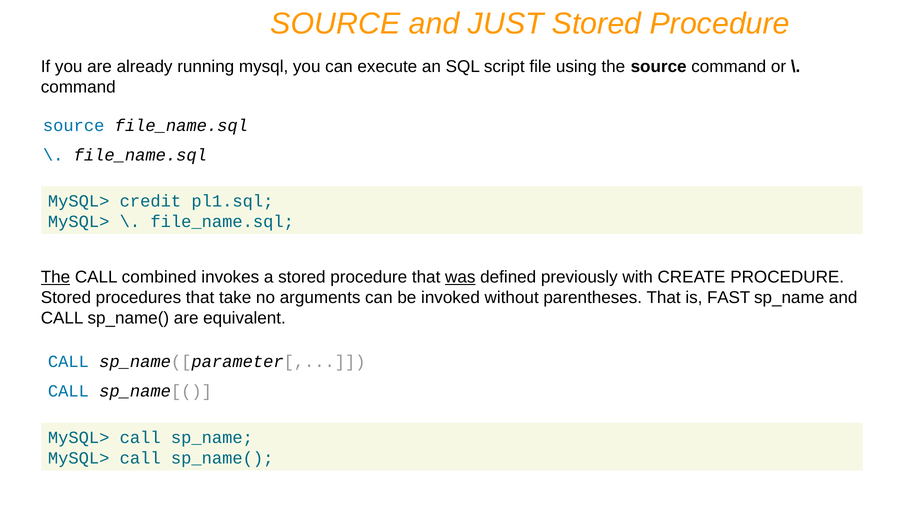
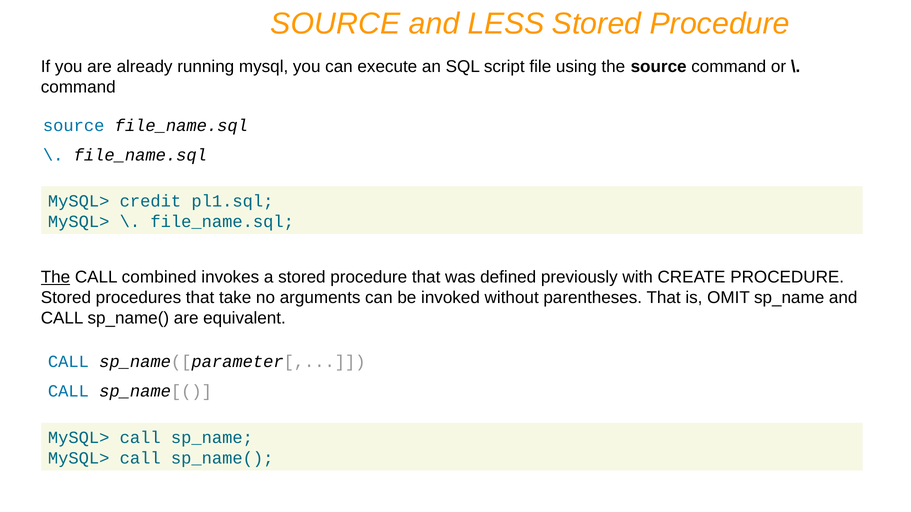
JUST: JUST -> LESS (506, 24)
was underline: present -> none (460, 277)
FAST: FAST -> OMIT (729, 298)
